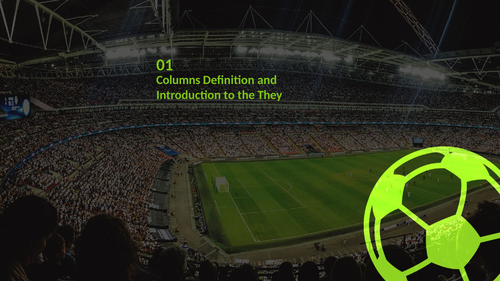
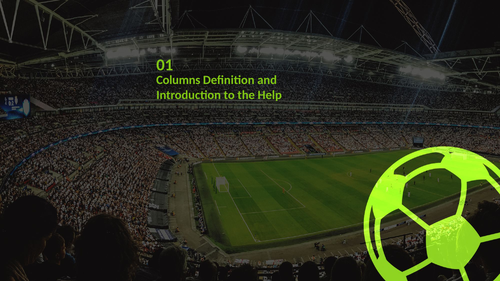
They: They -> Help (270, 95)
